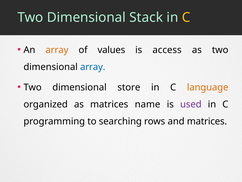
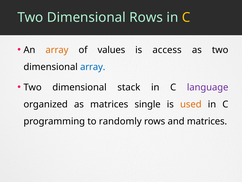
Dimensional Stack: Stack -> Rows (146, 17)
store: store -> stack (129, 87)
language colour: orange -> purple (208, 87)
name: name -> single (148, 104)
used colour: purple -> orange (191, 104)
searching: searching -> randomly (120, 121)
